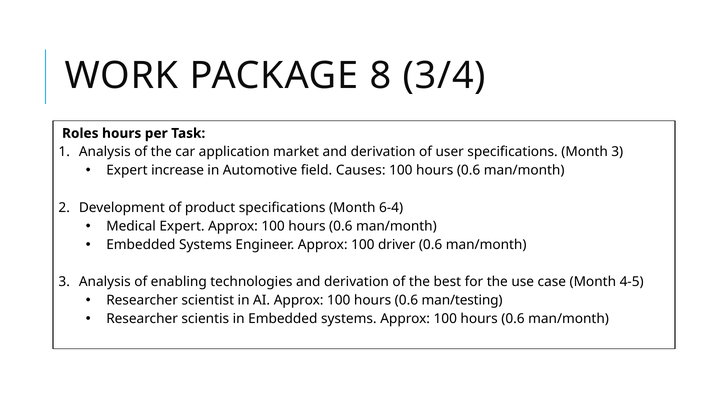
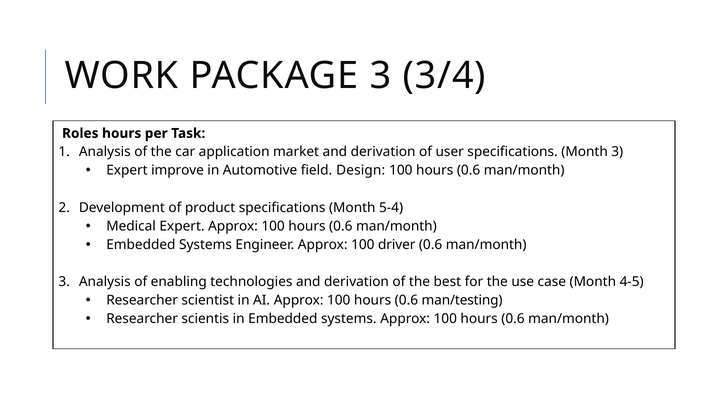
PACKAGE 8: 8 -> 3 (381, 76)
increase: increase -> improve (178, 171)
Causes: Causes -> Design (361, 171)
6-4: 6-4 -> 5-4 (391, 208)
